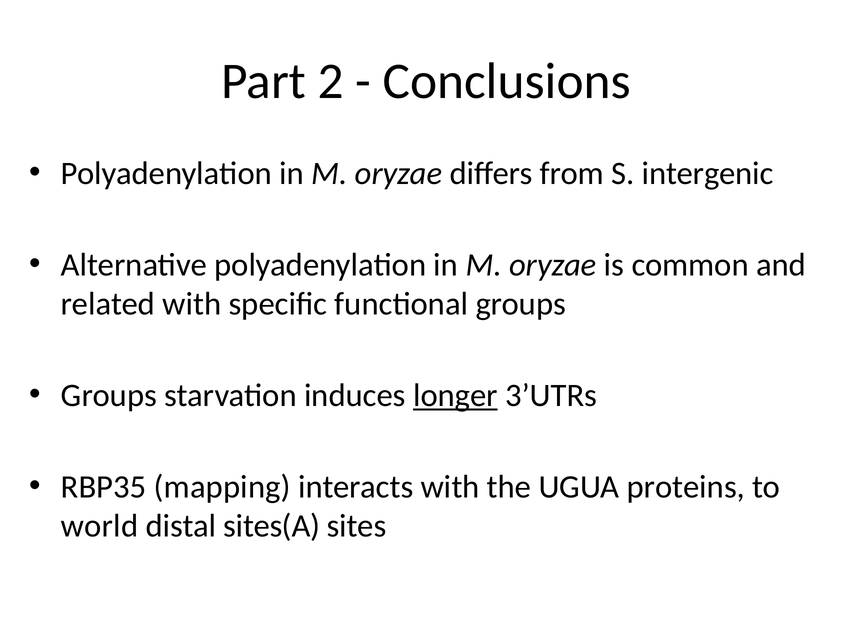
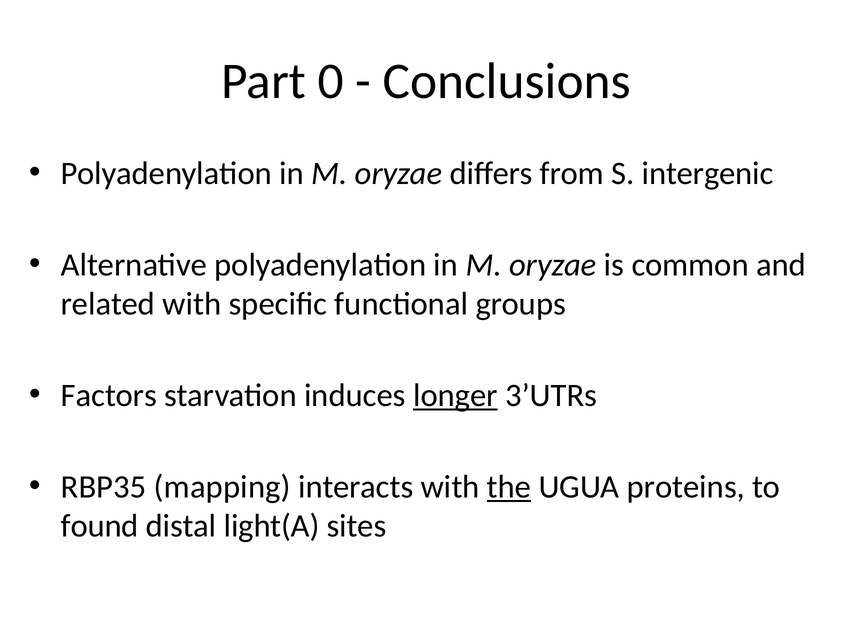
2: 2 -> 0 (331, 81)
Groups: Groups -> Factors (109, 395)
the underline: none -> present (509, 487)
world: world -> found (100, 526)
sites(A: sites(A -> light(A (272, 526)
